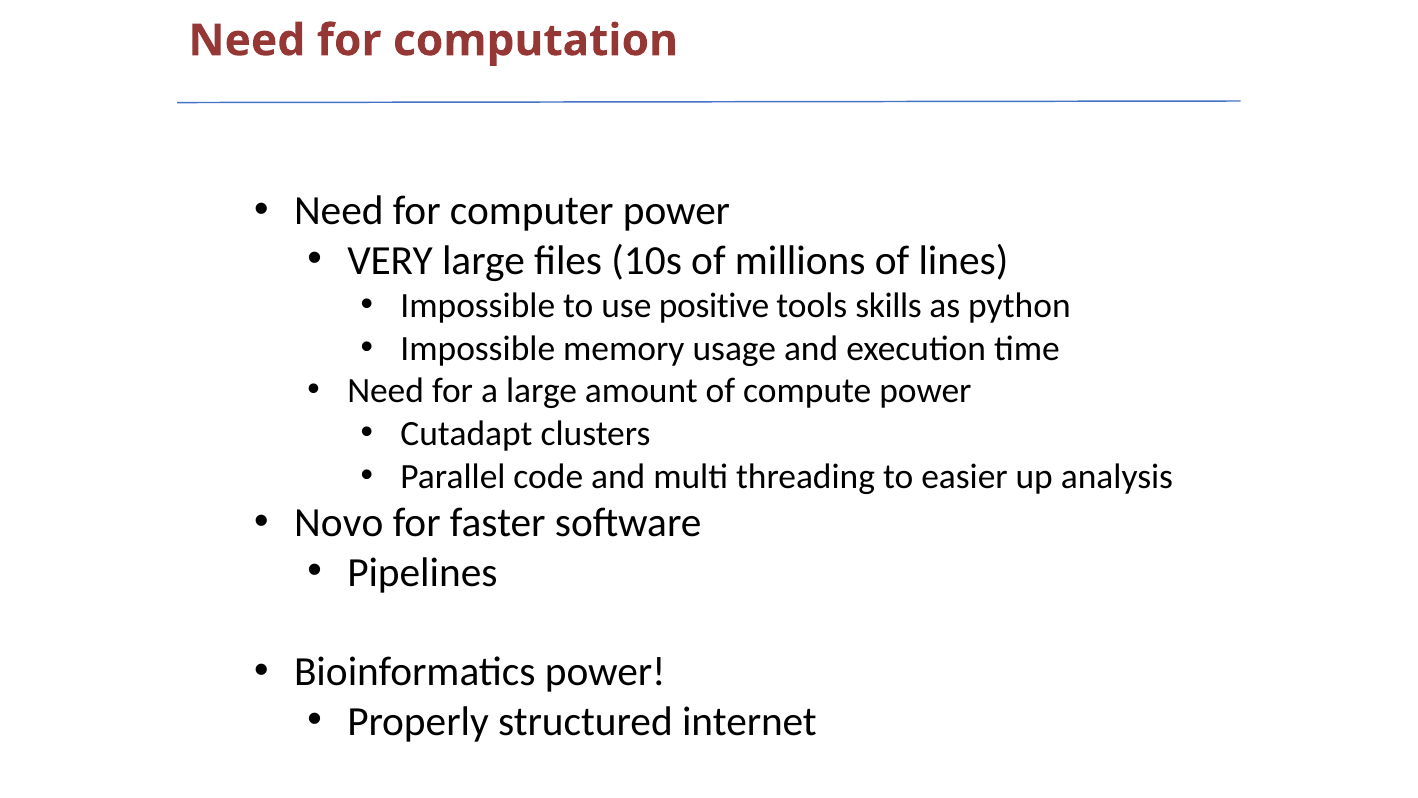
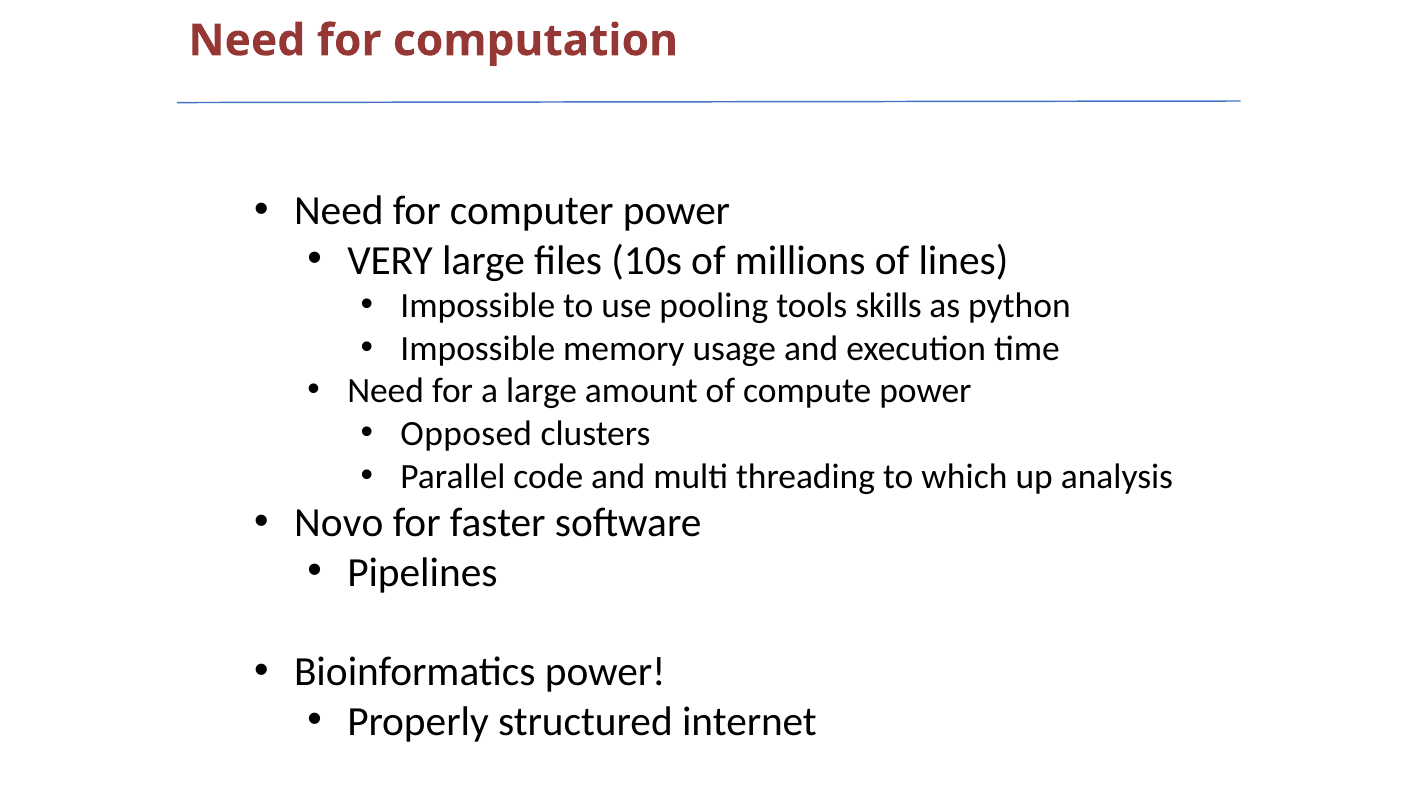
positive: positive -> pooling (714, 306)
Cutadapt: Cutadapt -> Opposed (466, 434)
easier: easier -> which (964, 476)
